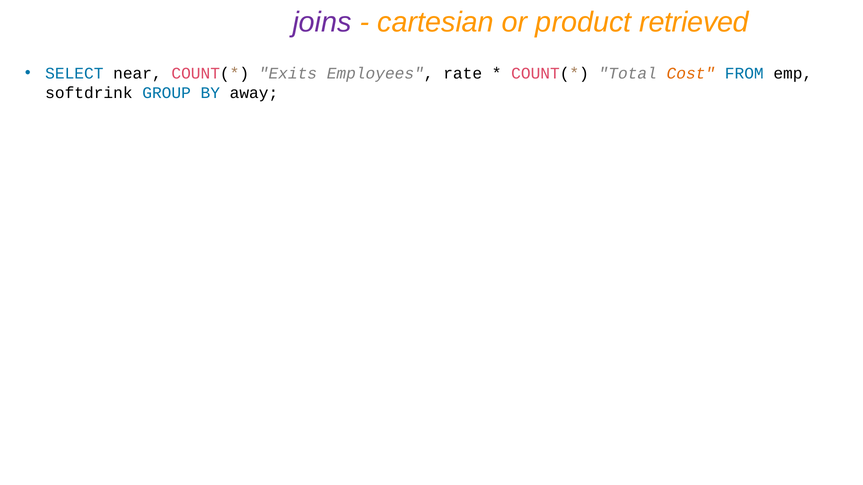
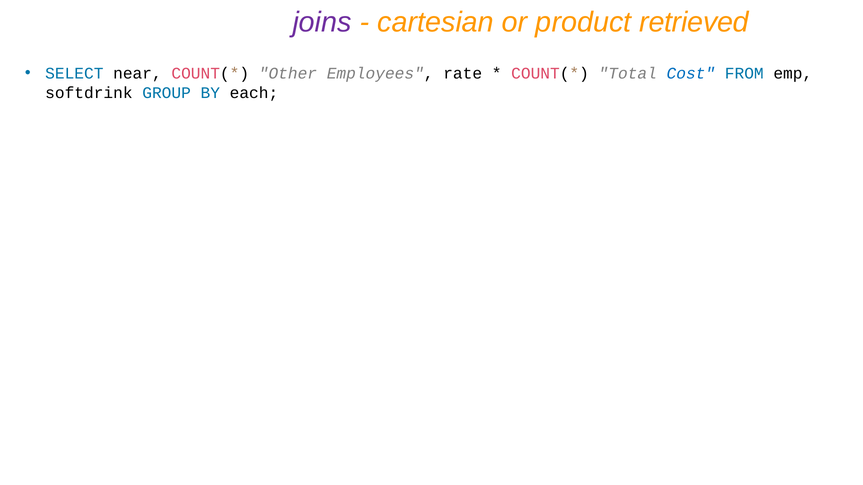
Exits: Exits -> Other (288, 73)
Cost colour: orange -> blue (691, 73)
away: away -> each (254, 93)
